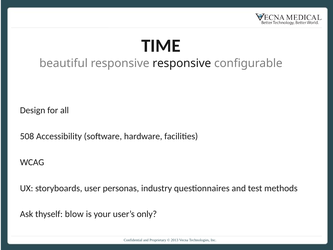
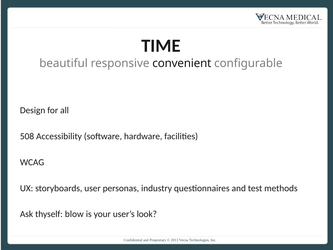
responsive responsive: responsive -> convenient (182, 63)
only: only -> look (147, 214)
